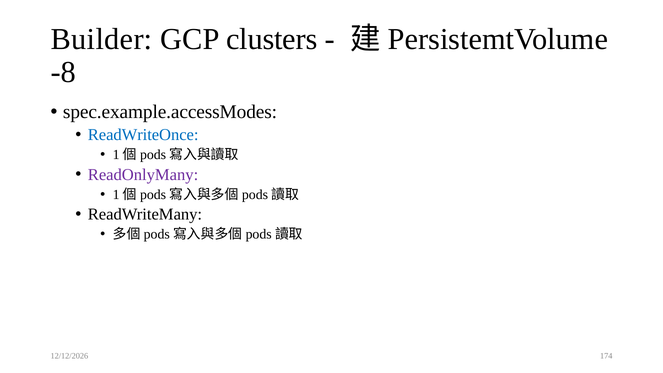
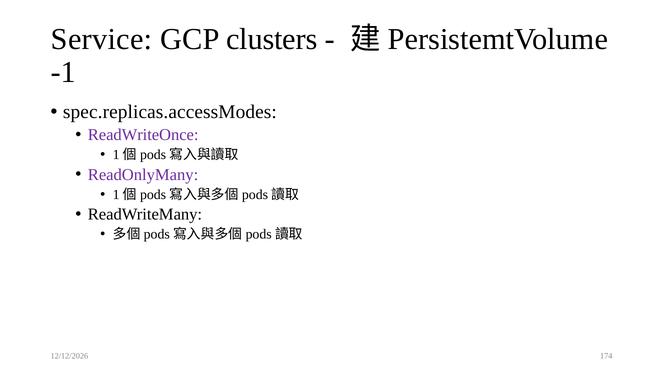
Builder: Builder -> Service (102, 39)
-8: -8 -> -1 (63, 72)
spec.example.accessModes: spec.example.accessModes -> spec.replicas.accessModes (170, 112)
ReadWriteOnce colour: blue -> purple (143, 135)
